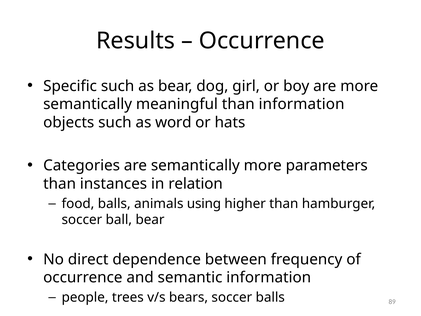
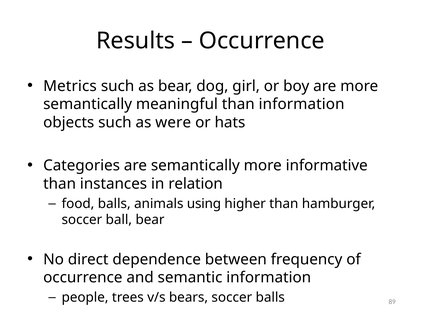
Specific: Specific -> Metrics (70, 86)
word: word -> were (173, 122)
parameters: parameters -> informative (327, 165)
